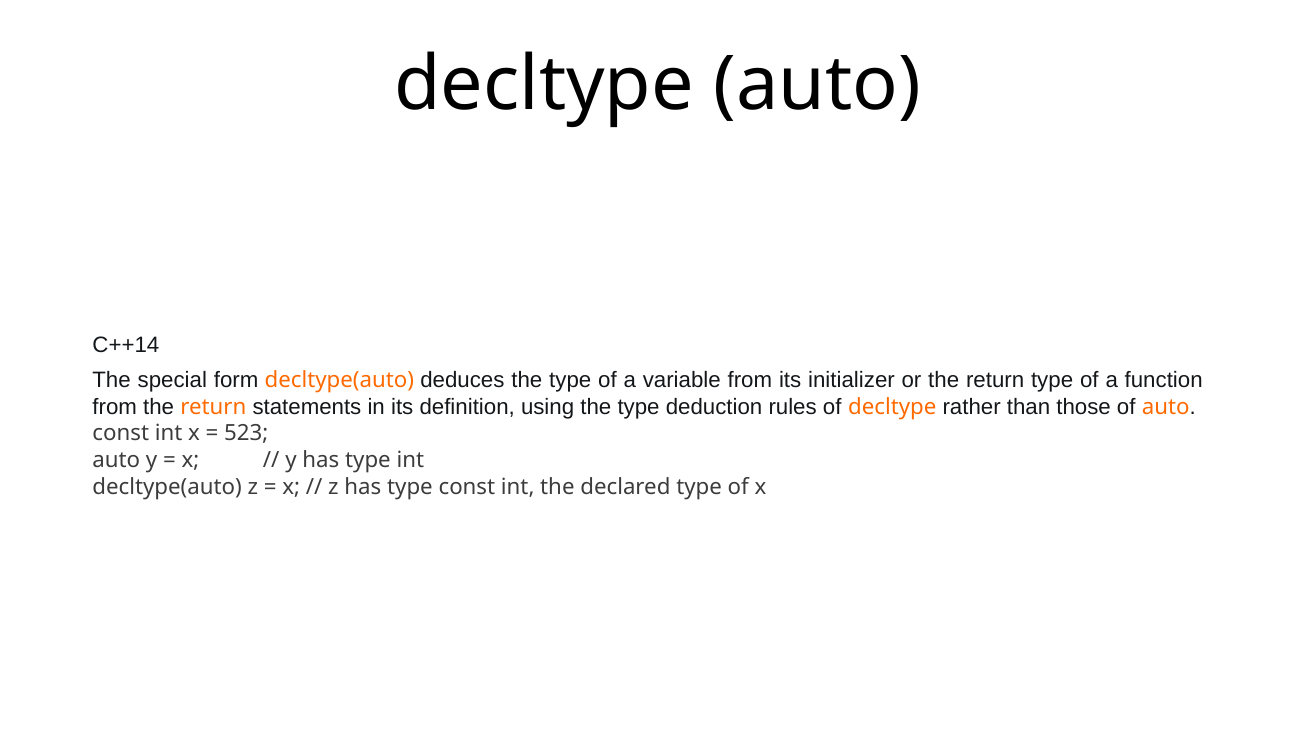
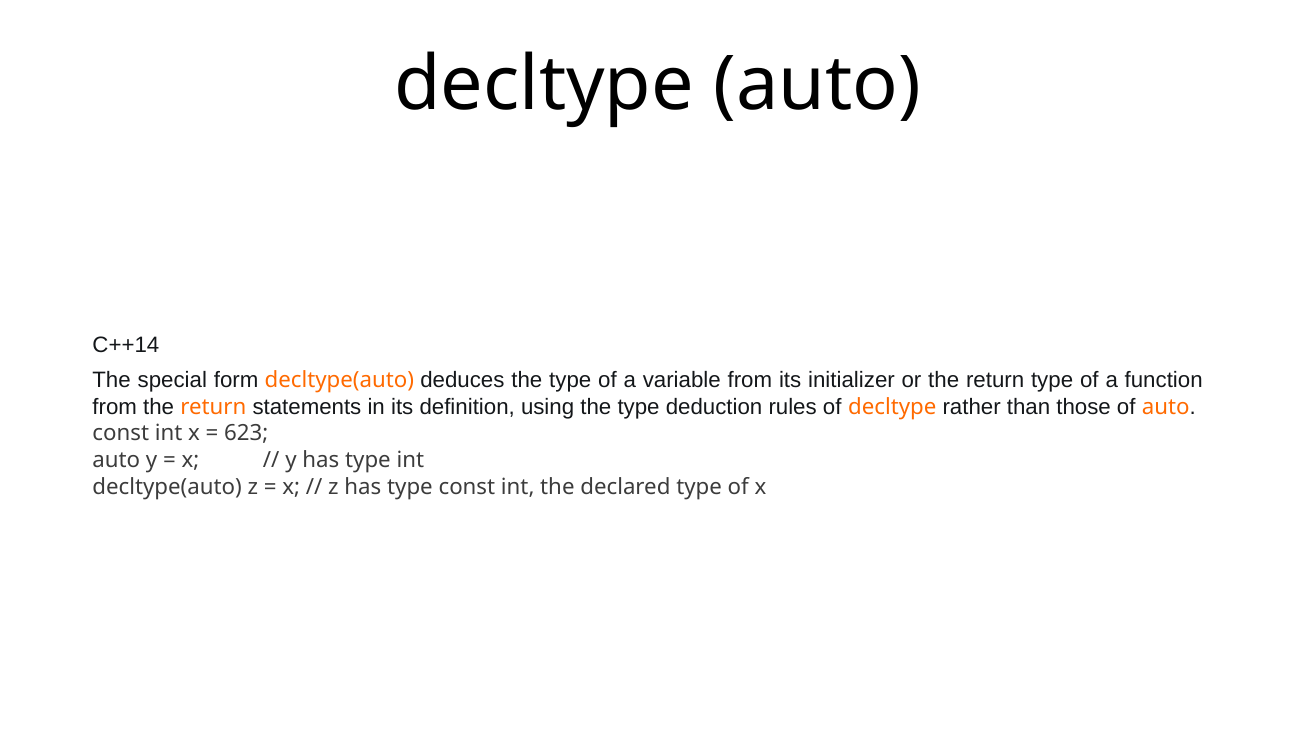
523: 523 -> 623 (246, 433)
